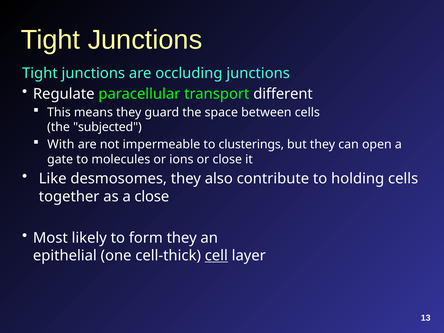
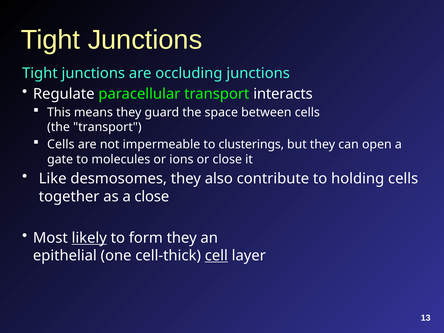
different: different -> interacts (283, 94)
the subjected: subjected -> transport (107, 127)
With: With -> Cells (61, 145)
likely underline: none -> present (89, 238)
